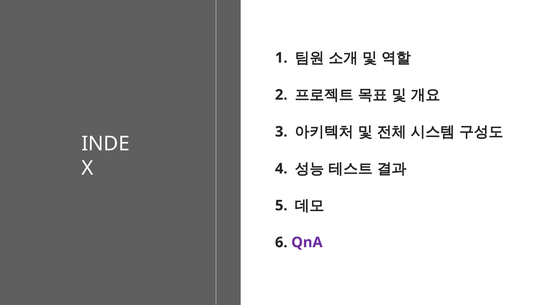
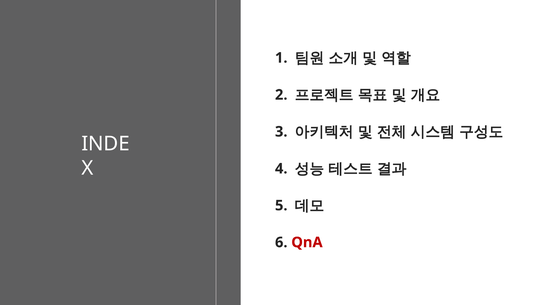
QnA colour: purple -> red (307, 242)
